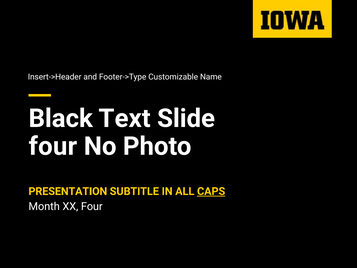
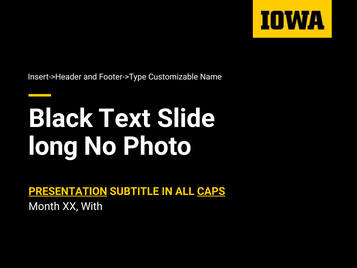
four: four -> long (53, 146)
PRESENTATION underline: none -> present (68, 191)
XX Four: Four -> With (92, 206)
